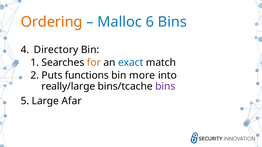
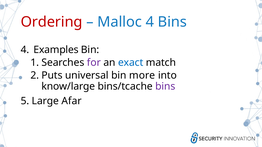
Ordering colour: orange -> red (52, 22)
Malloc 6: 6 -> 4 (150, 22)
Directory: Directory -> Examples (56, 50)
for colour: orange -> purple (94, 63)
functions: functions -> universal (87, 76)
really/large: really/large -> know/large (68, 87)
